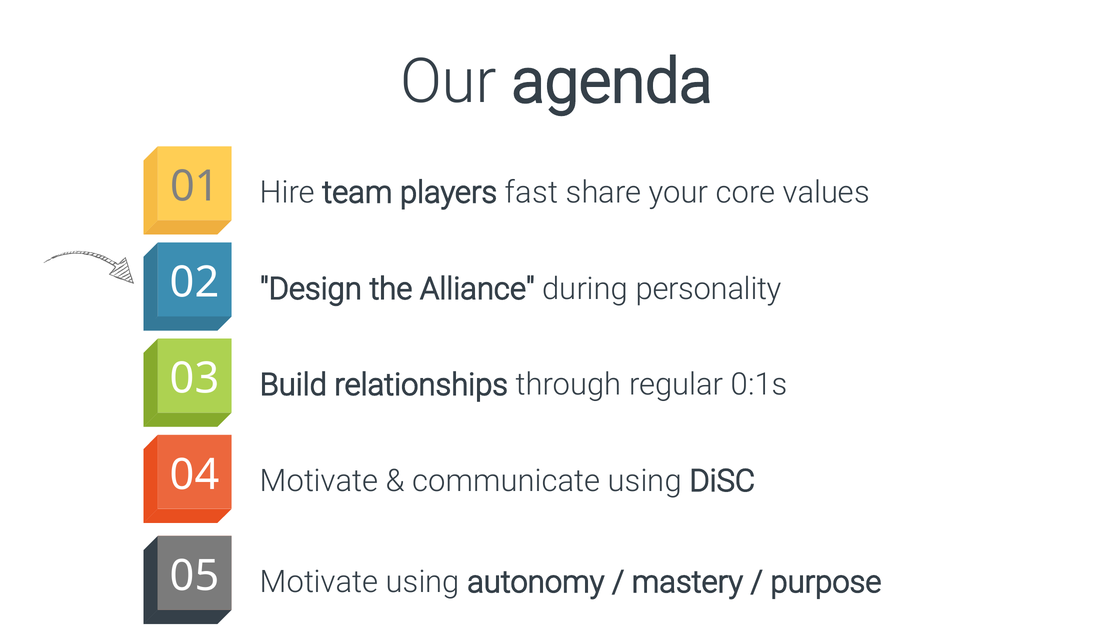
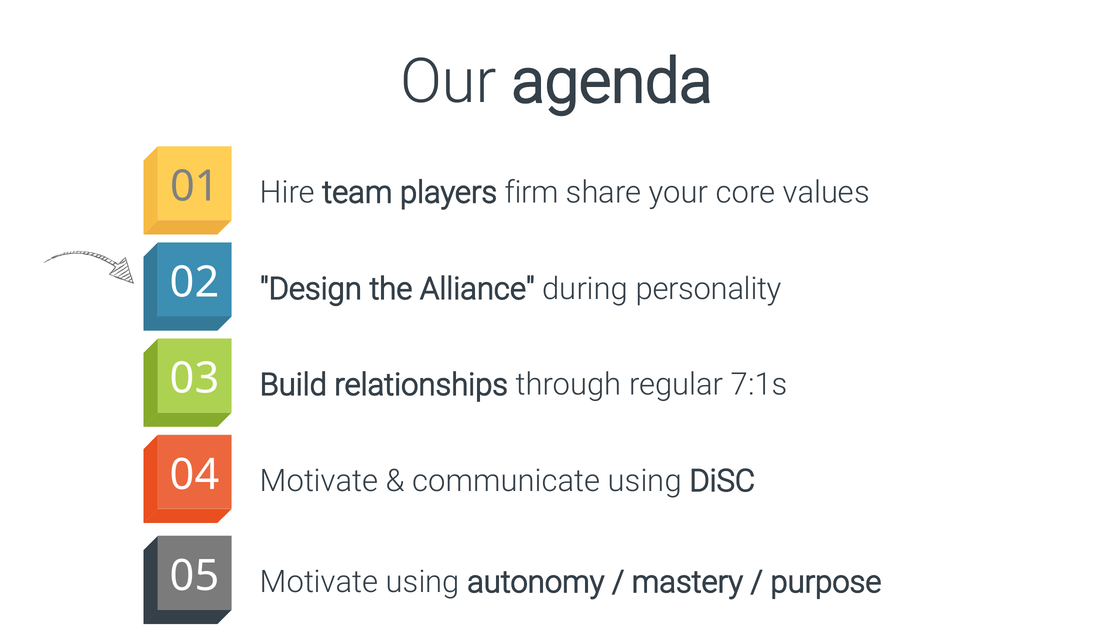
fast: fast -> firm (532, 192)
0:1s: 0:1s -> 7:1s (759, 385)
